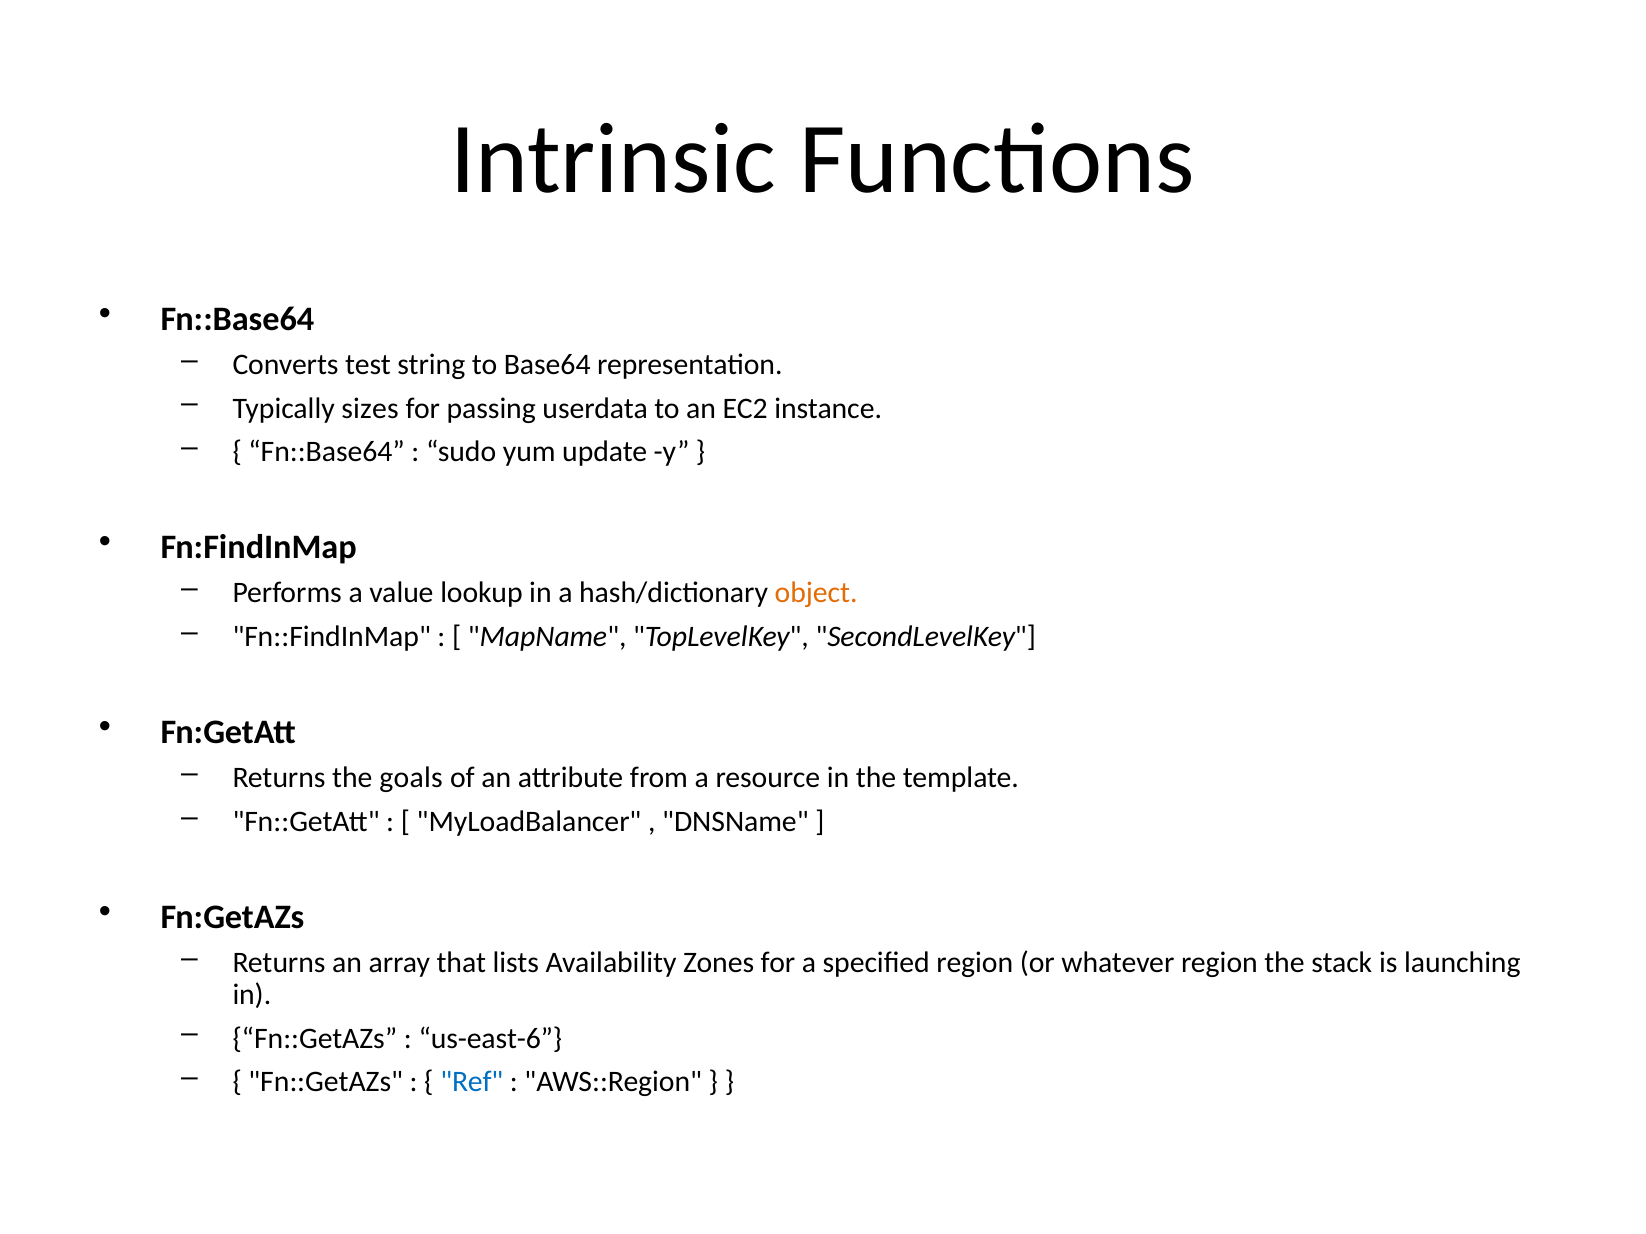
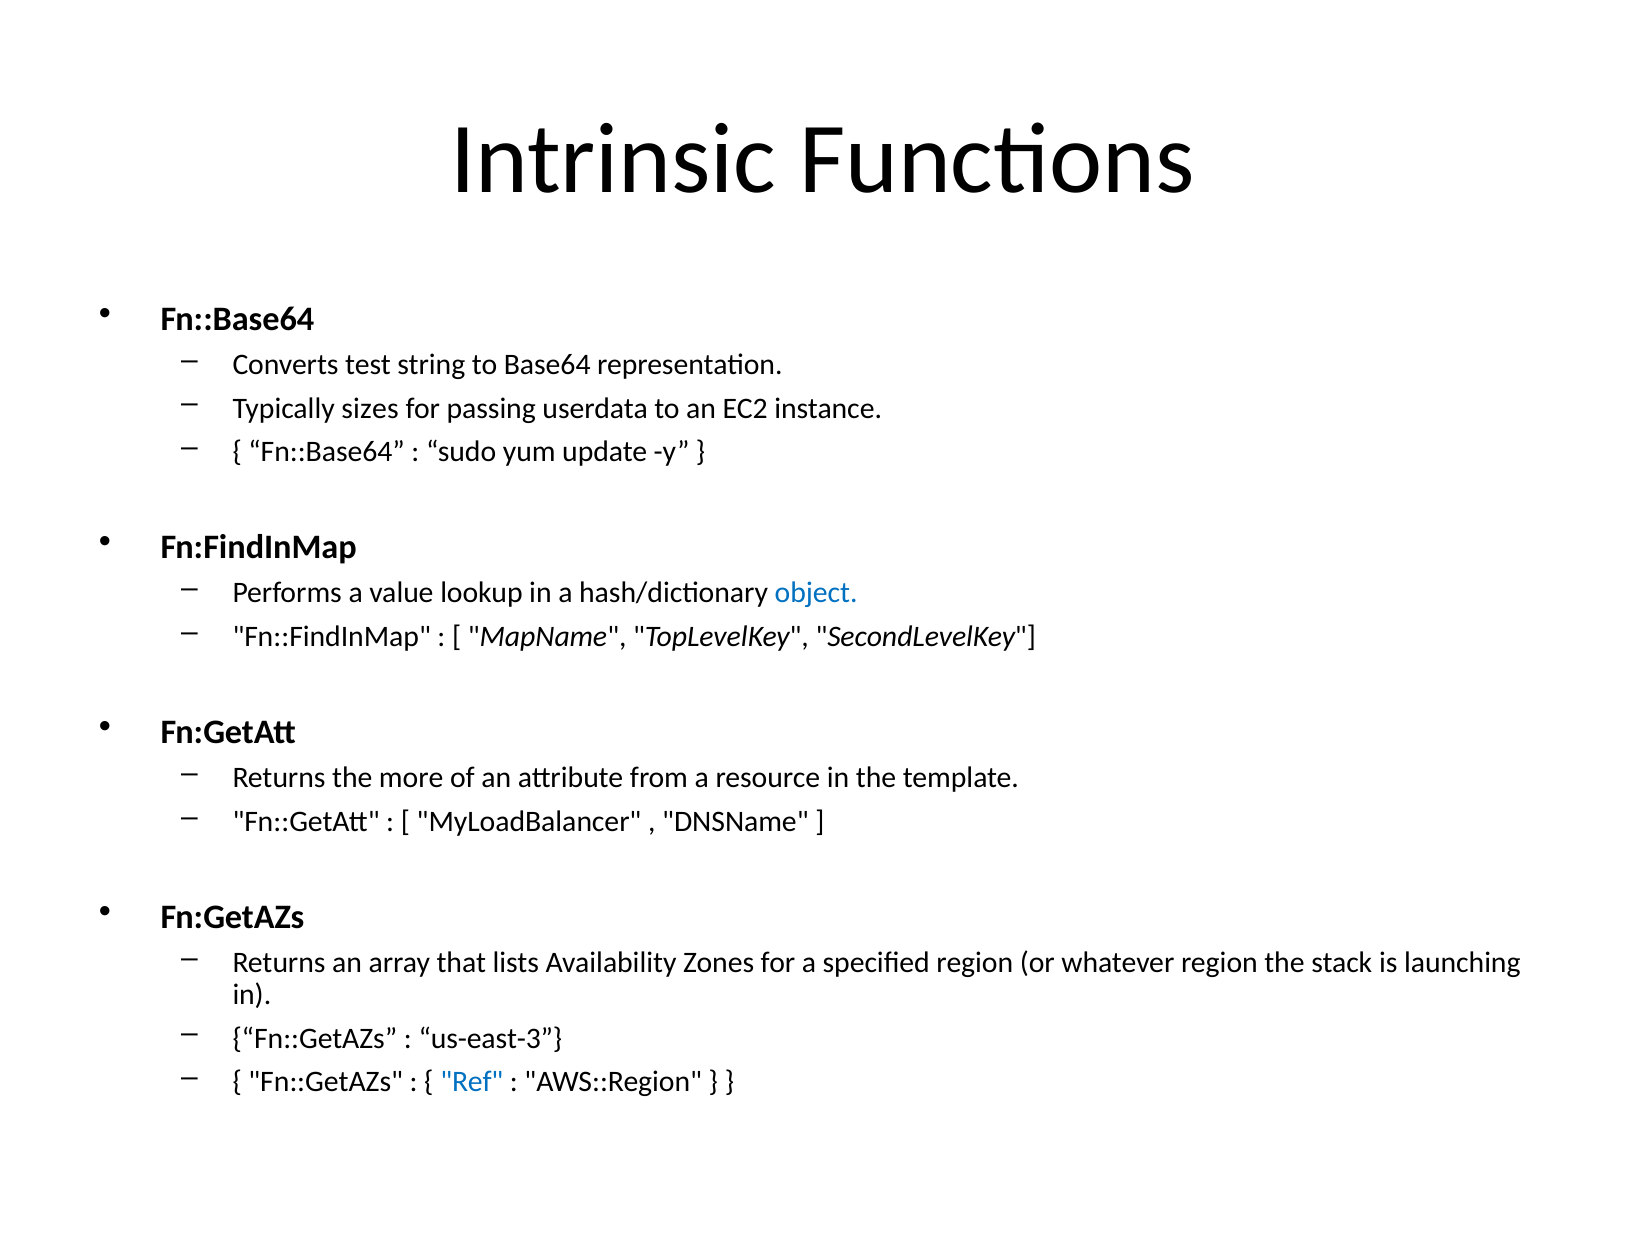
object colour: orange -> blue (816, 593)
goals: goals -> more (411, 778)
us-east-6: us-east-6 -> us-east-3 (490, 1039)
